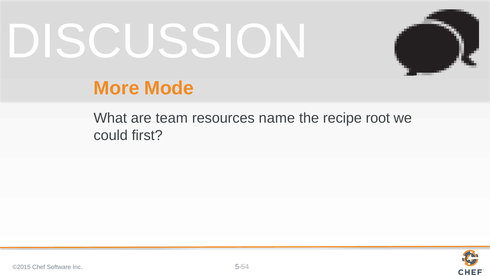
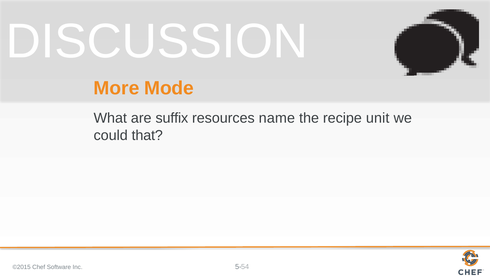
team: team -> suffix (172, 118)
root: root -> unit (378, 118)
first: first -> that (147, 135)
